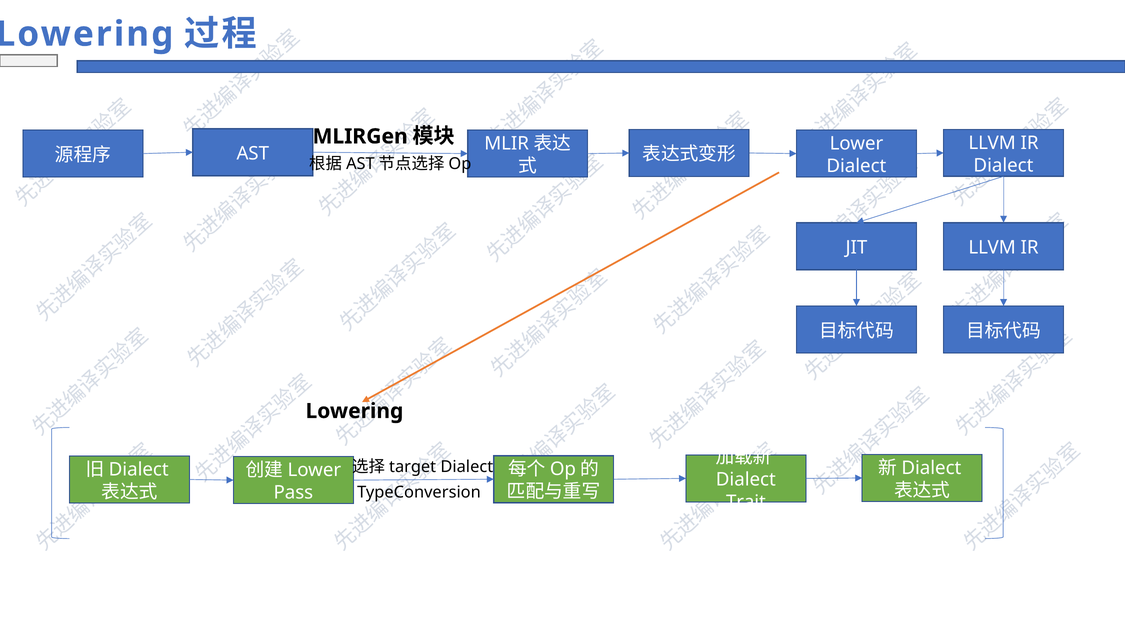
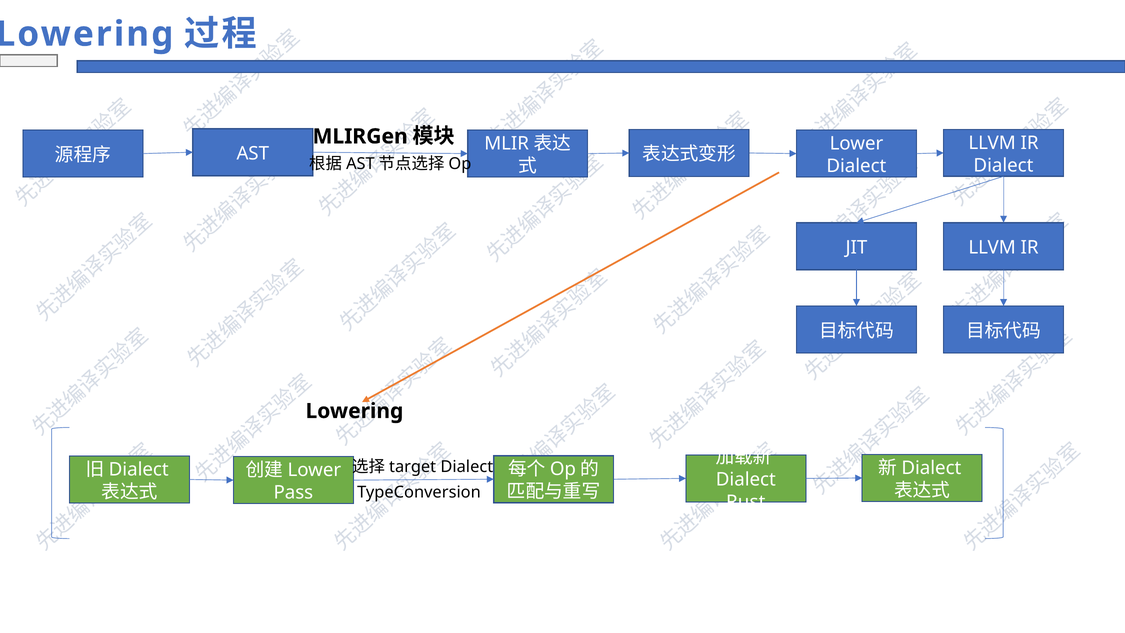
Trait: Trait -> Rust (746, 502)
